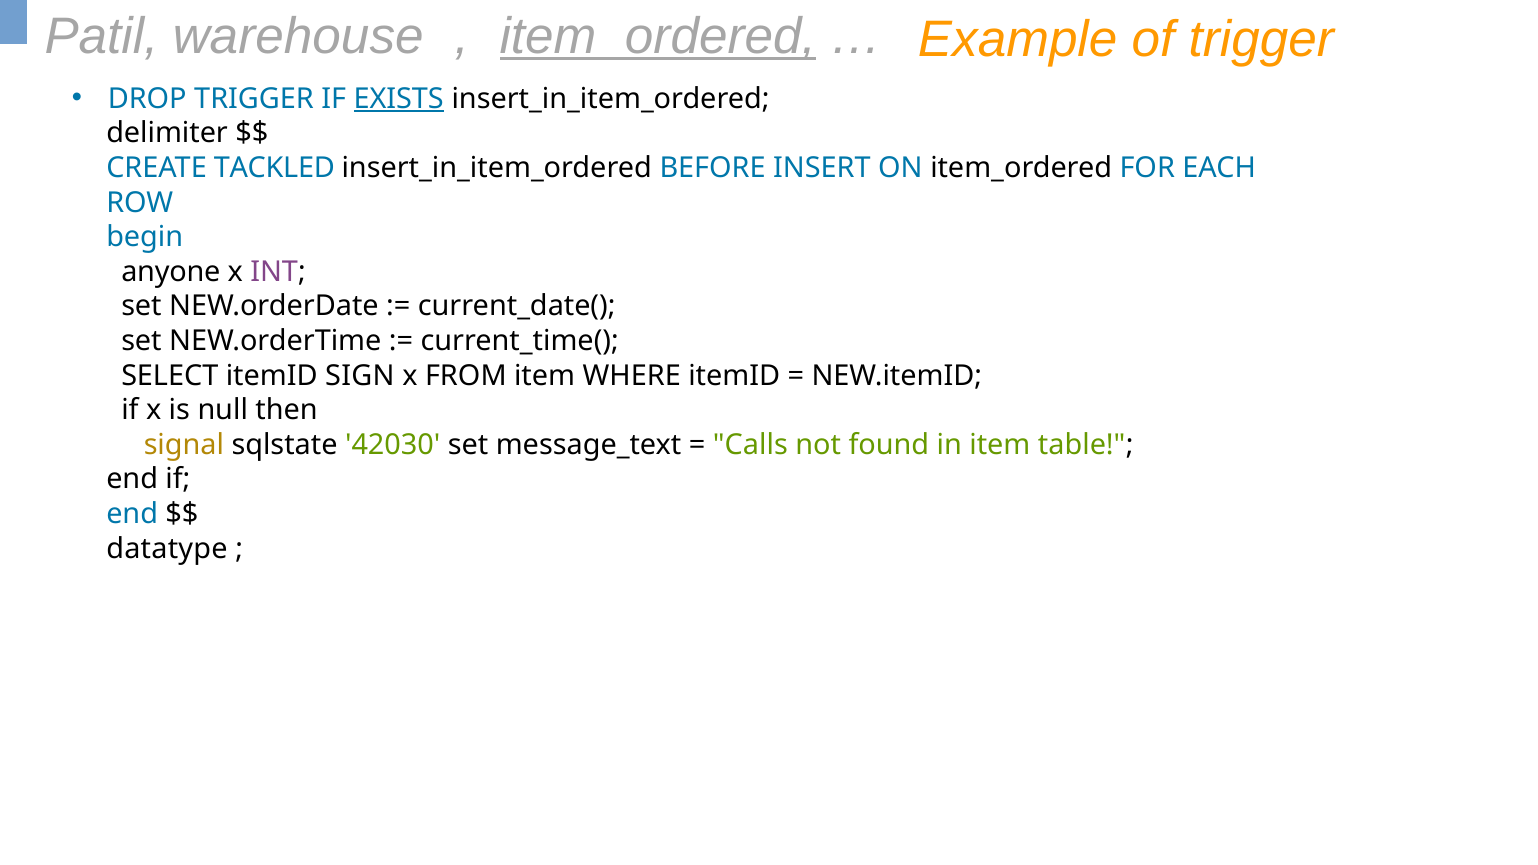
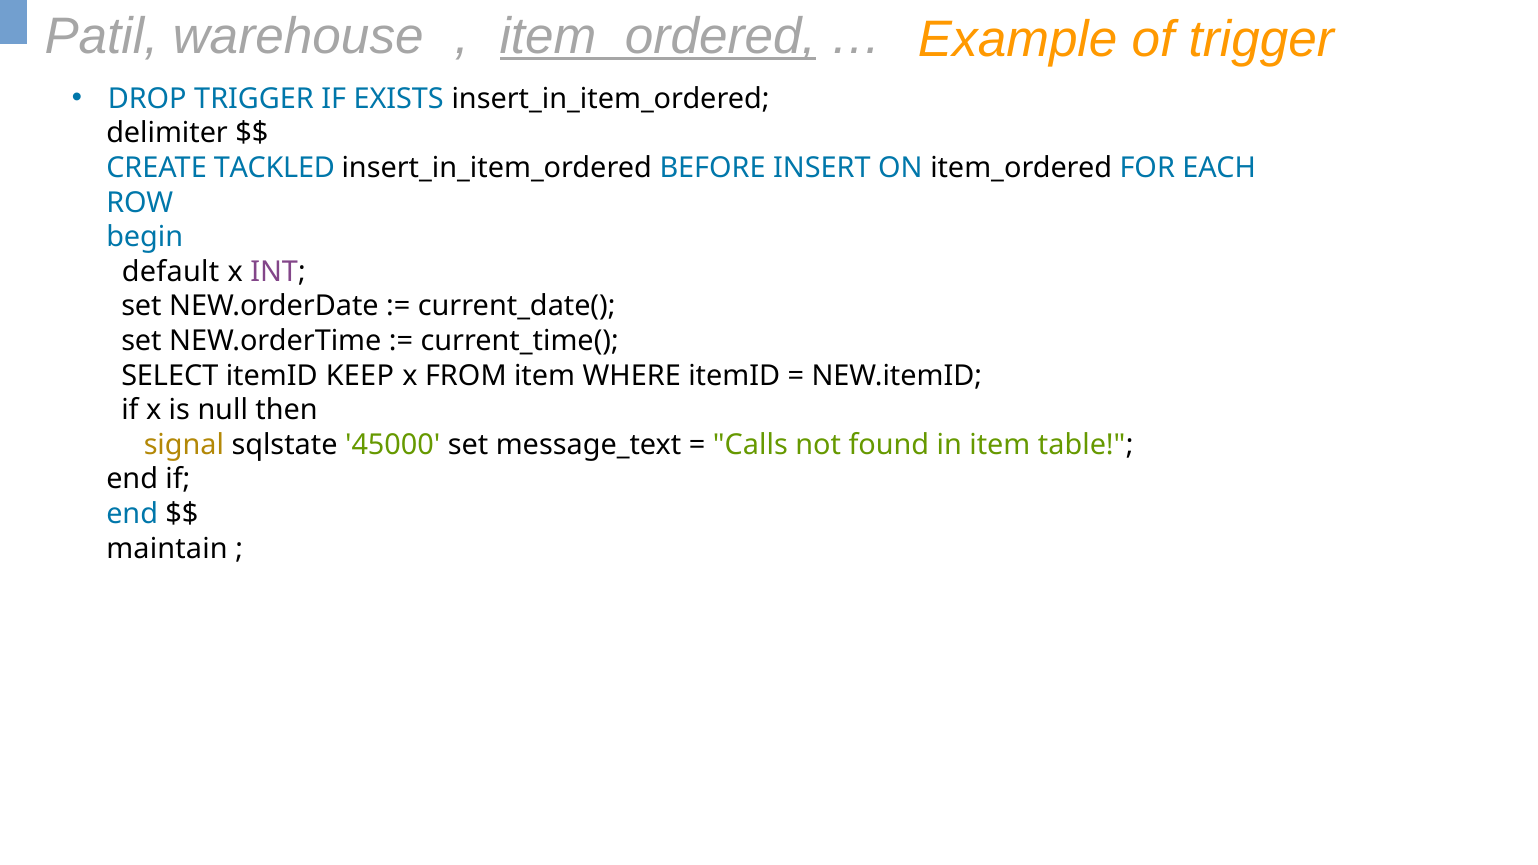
EXISTS underline: present -> none (399, 99)
anyone: anyone -> default (171, 272)
SIGN: SIGN -> KEEP (360, 376)
42030: 42030 -> 45000 (393, 445)
datatype: datatype -> maintain (167, 549)
